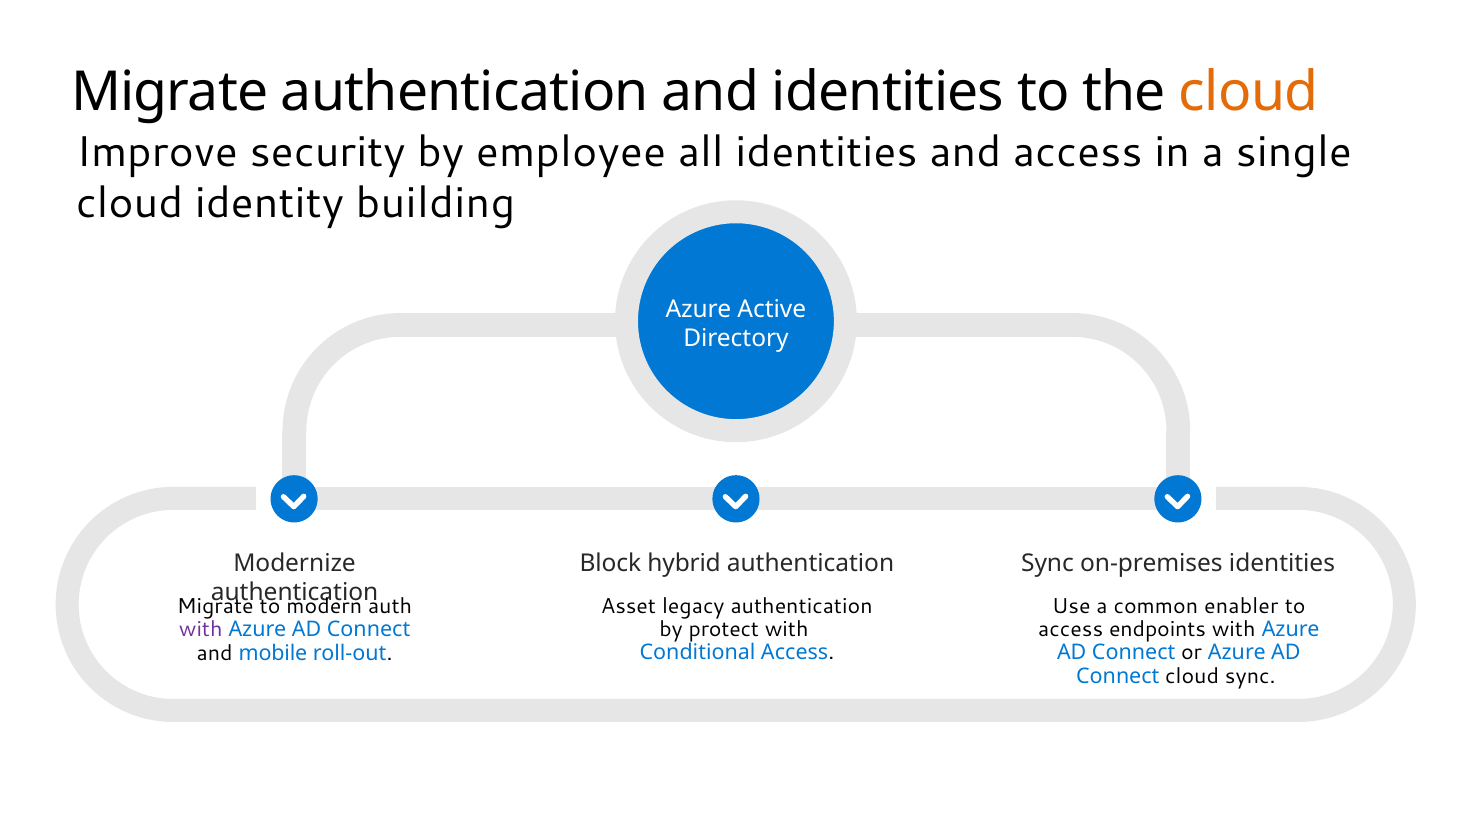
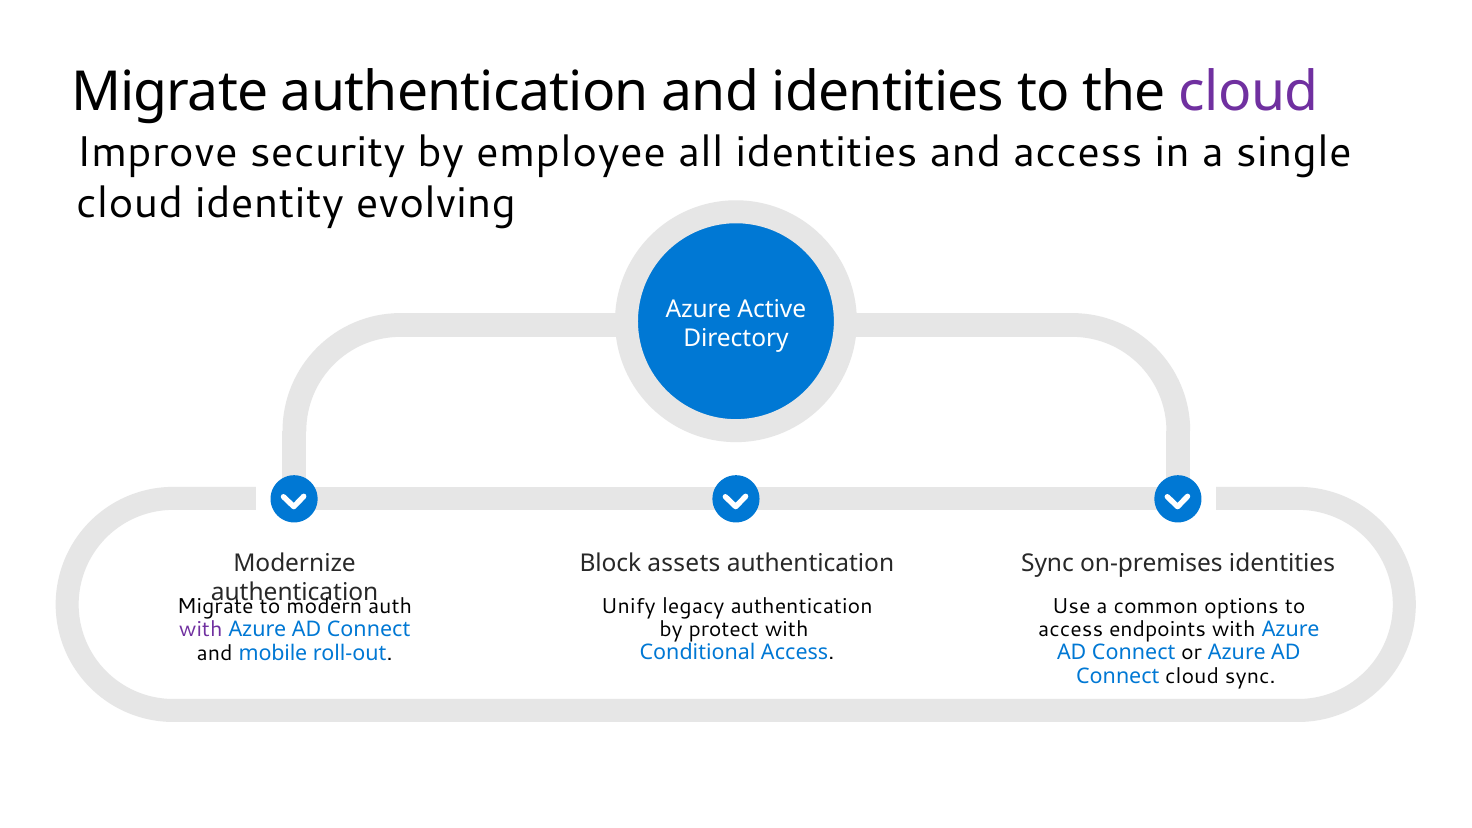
cloud colour: orange -> purple (1249, 92)
building: building -> evolving (436, 203)
hybrid: hybrid -> assets (684, 563)
Asset: Asset -> Unify (628, 606)
enabler: enabler -> options (1241, 606)
